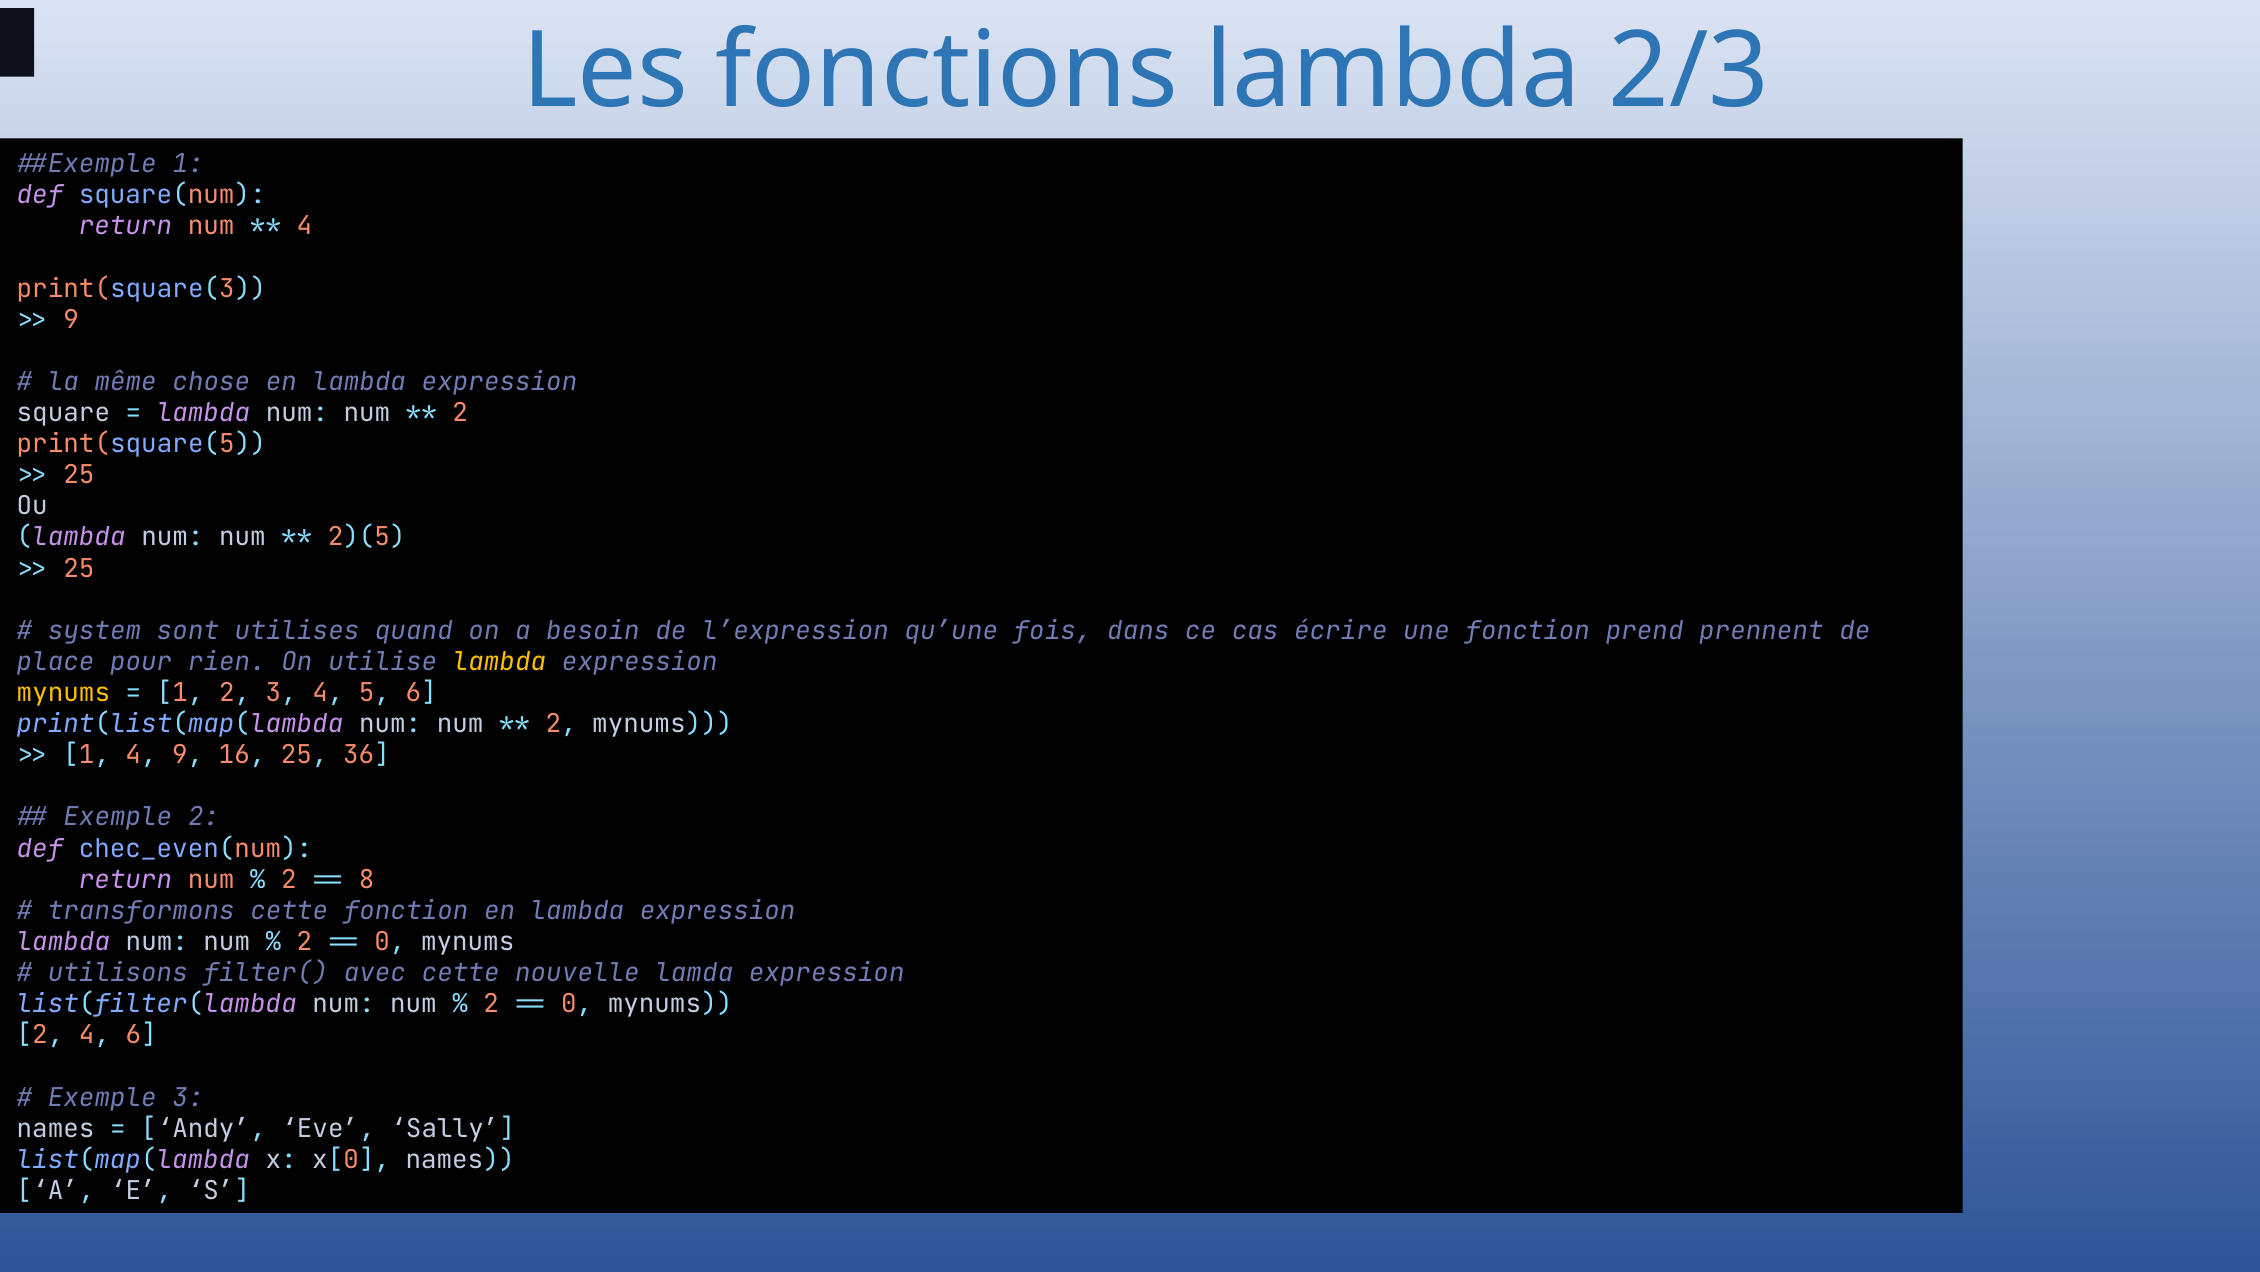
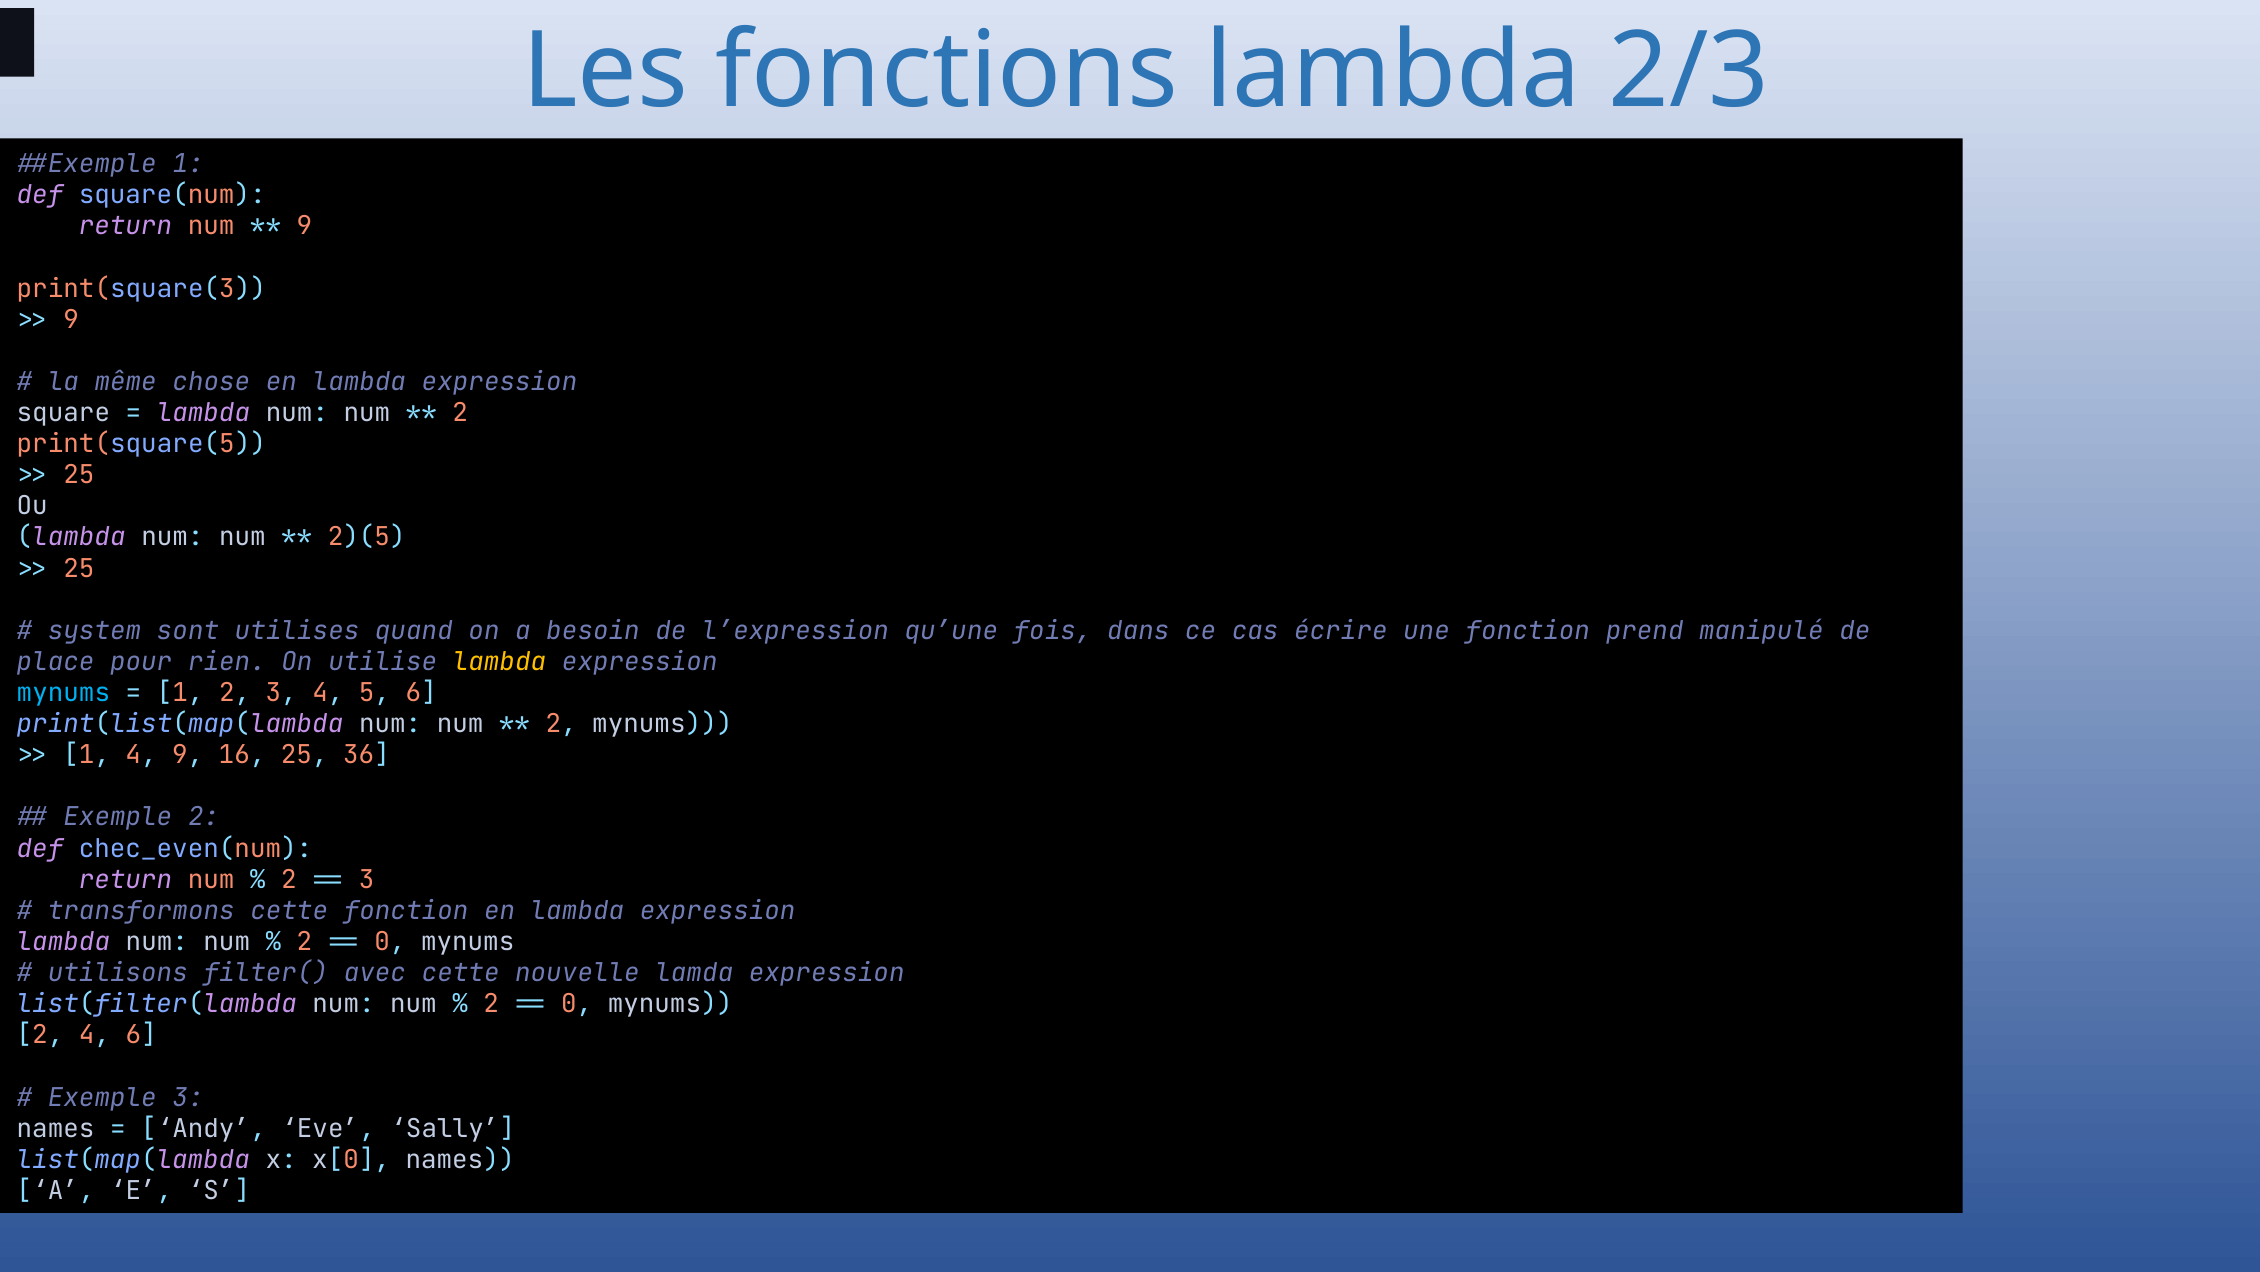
4: 4 -> 9 (304, 226)
prennent: prennent -> manipulé (1761, 630)
mynums colour: yellow -> light blue (63, 693)
8: 8 -> 3 (367, 879)
